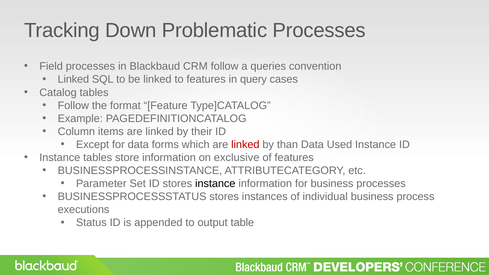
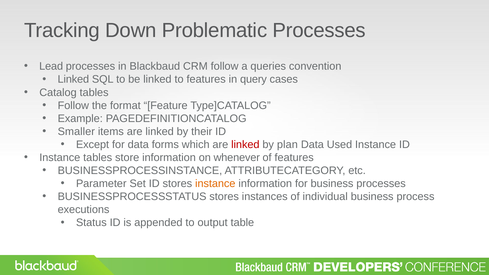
Field: Field -> Lead (51, 66)
Column: Column -> Smaller (76, 132)
than: than -> plan (287, 145)
exclusive: exclusive -> whenever (237, 158)
instance colour: black -> orange (215, 184)
